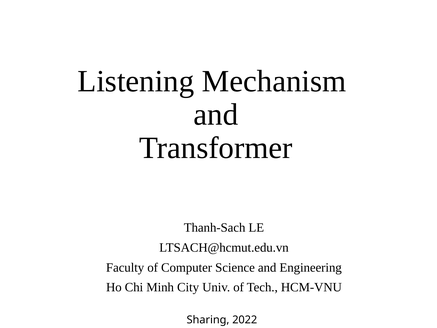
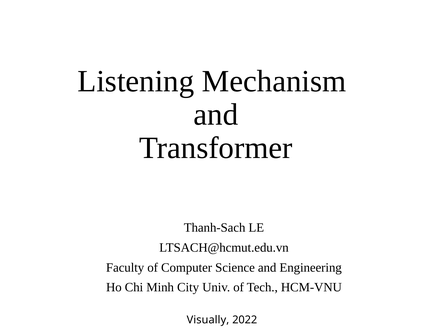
Sharing: Sharing -> Visually (208, 320)
